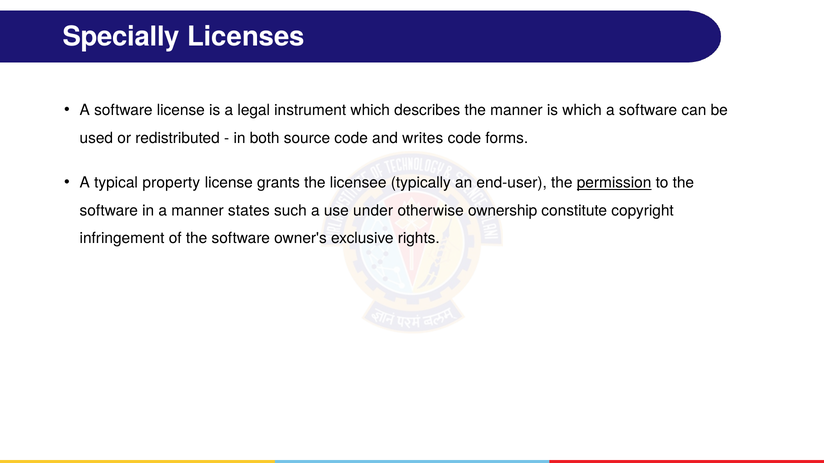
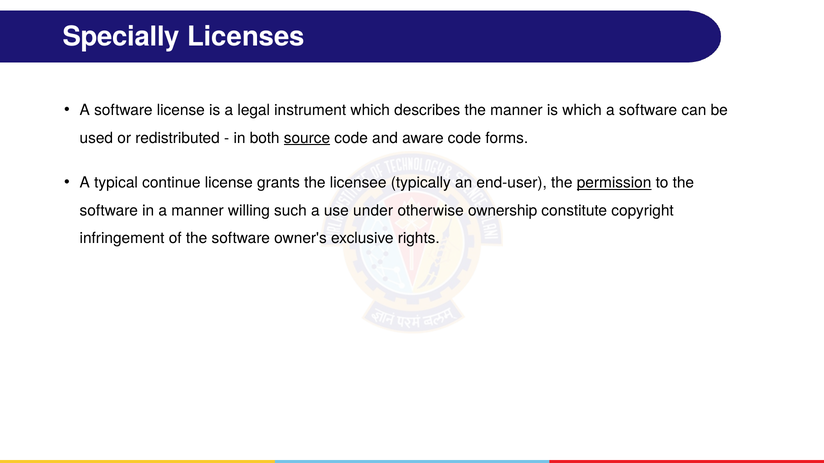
source underline: none -> present (307, 138)
writes: writes -> aware (423, 138)
property: property -> continue (171, 183)
states: states -> willing (249, 211)
